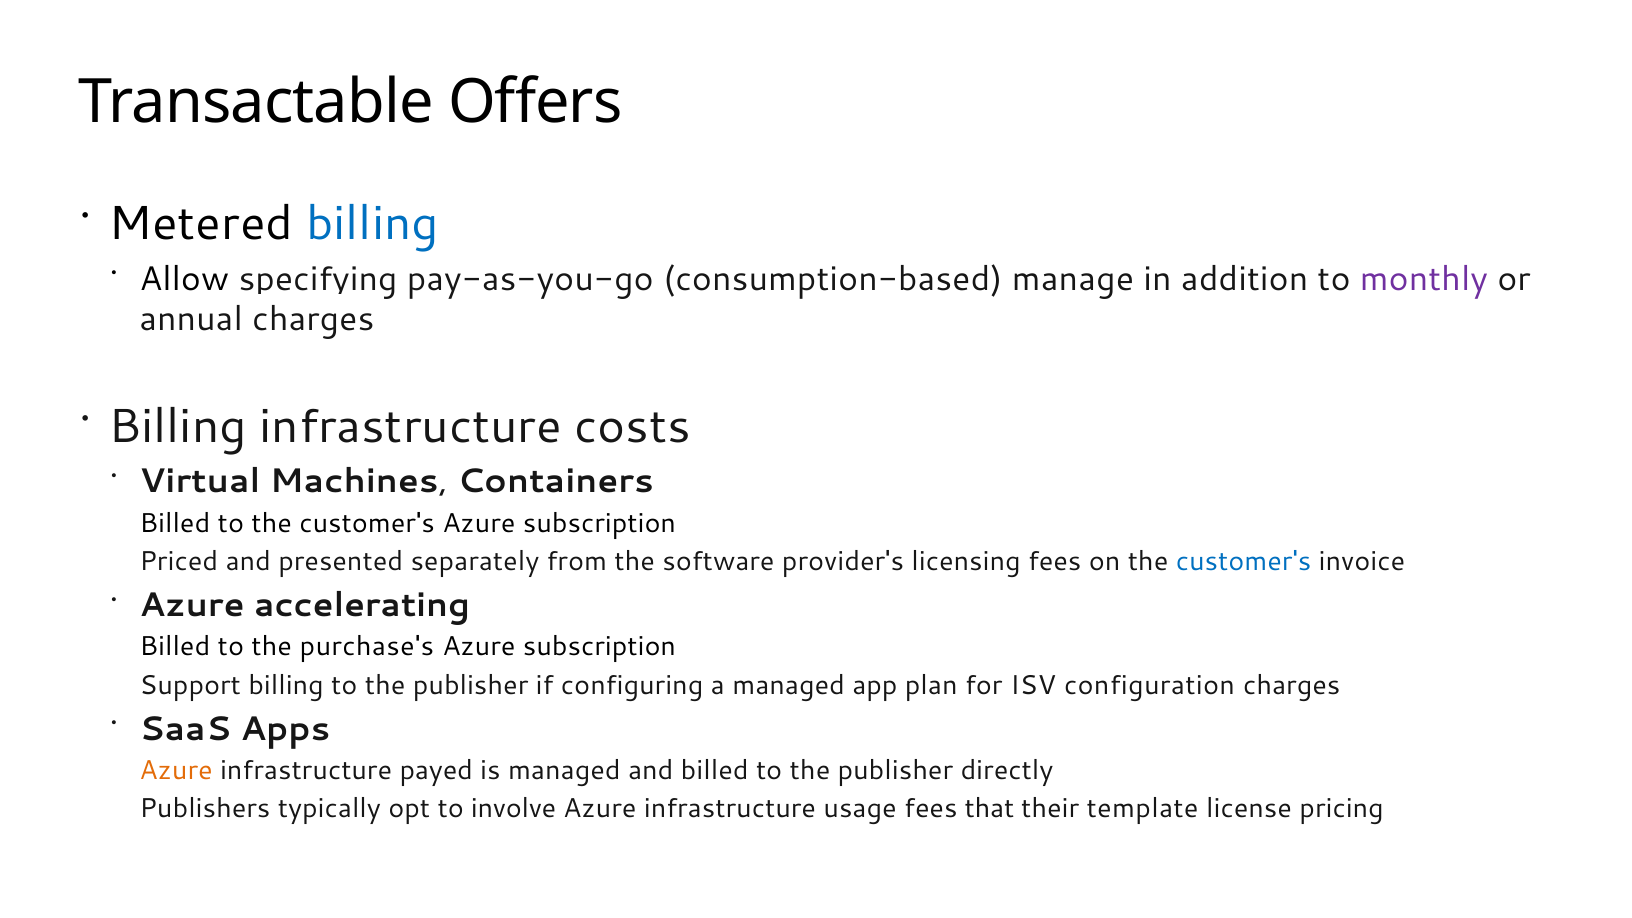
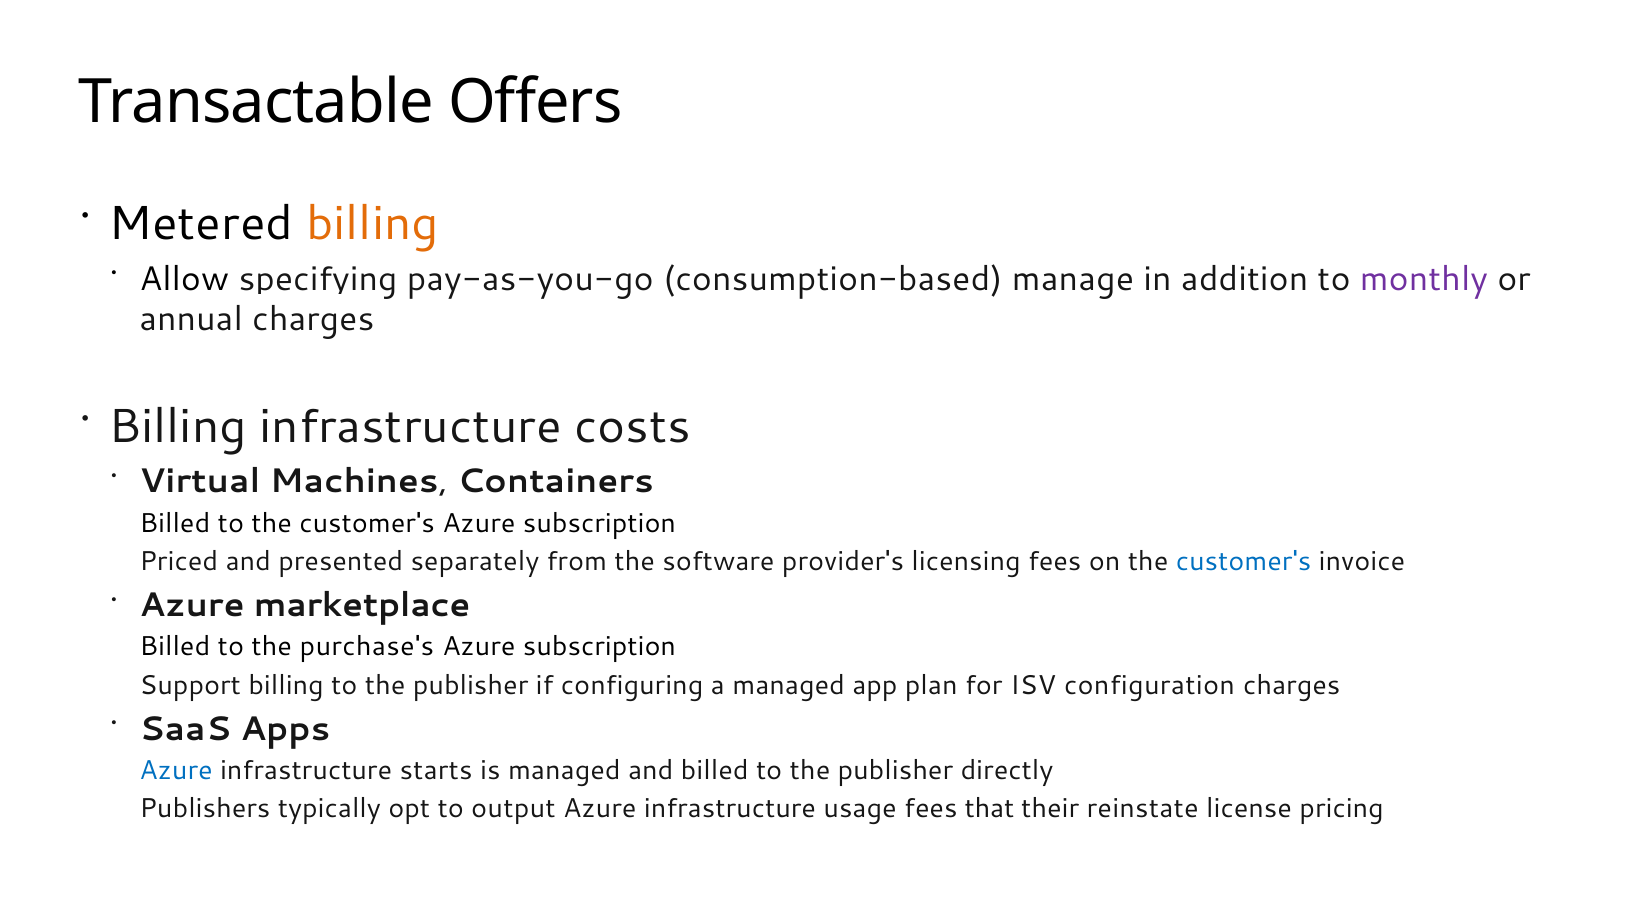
billing colour: blue -> orange (373, 224)
accelerating: accelerating -> marketplace (362, 605)
Azure colour: orange -> blue (176, 771)
payed: payed -> starts (436, 771)
involve: involve -> output (513, 809)
template: template -> reinstate (1143, 809)
